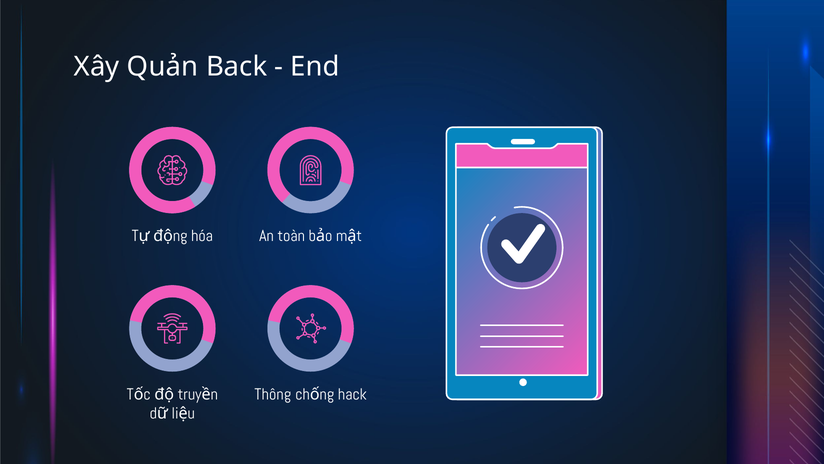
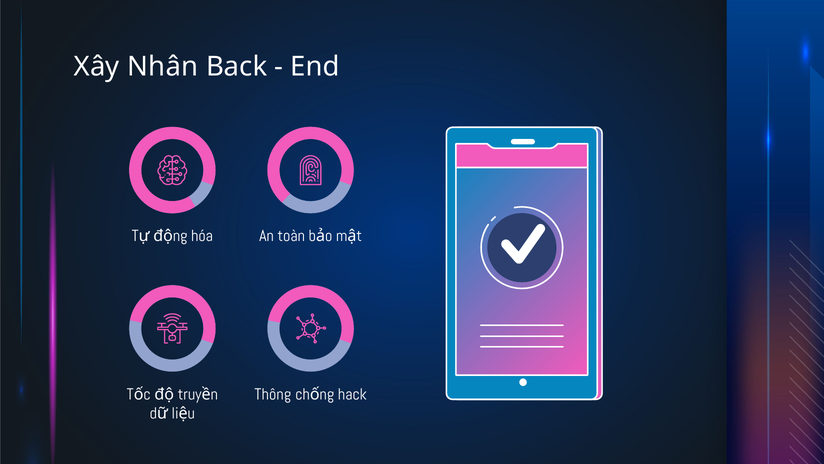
Quản: Quản -> Nhân (163, 67)
